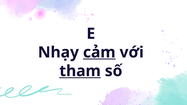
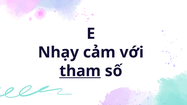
cảm underline: present -> none (99, 52)
